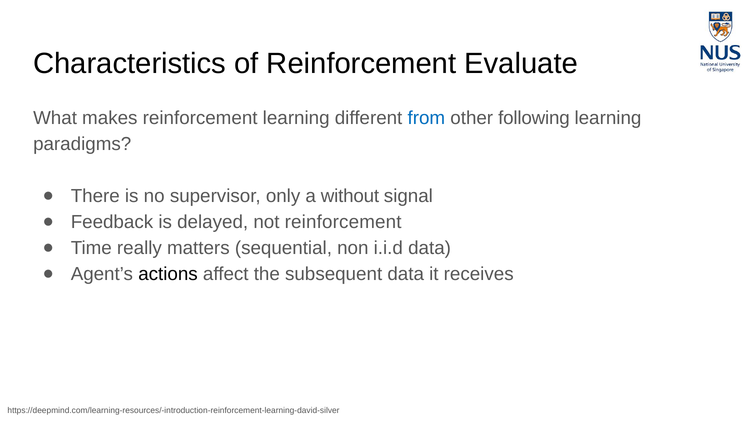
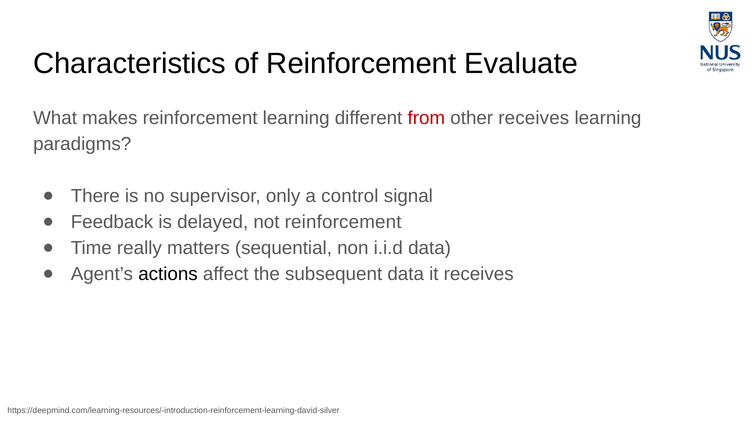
from colour: blue -> red (426, 118)
other following: following -> receives (534, 118)
without: without -> control (350, 196)
